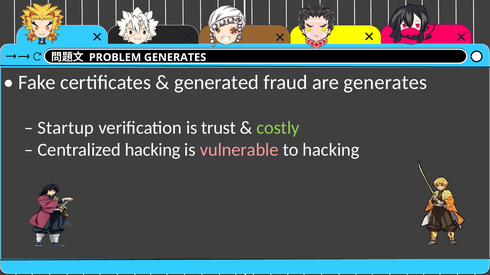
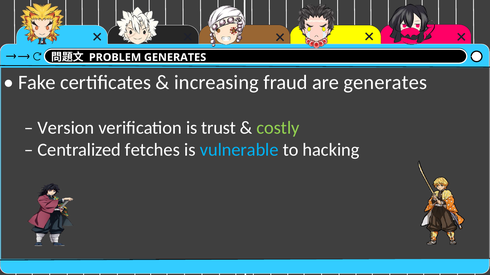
generated: generated -> increasing (216, 83)
Startup: Startup -> Version (66, 128)
Centralized hacking: hacking -> fetches (153, 150)
vulnerable colour: pink -> light blue (239, 150)
